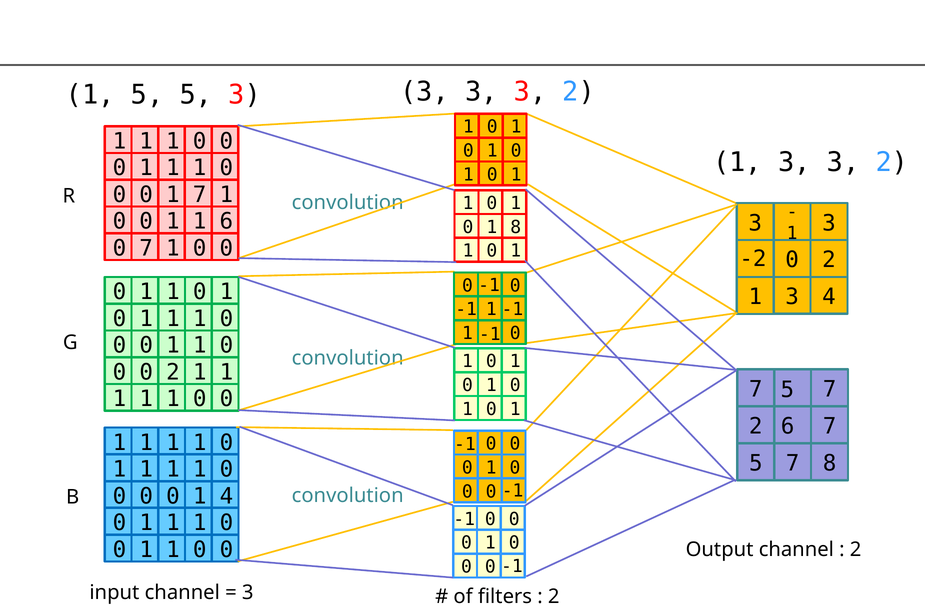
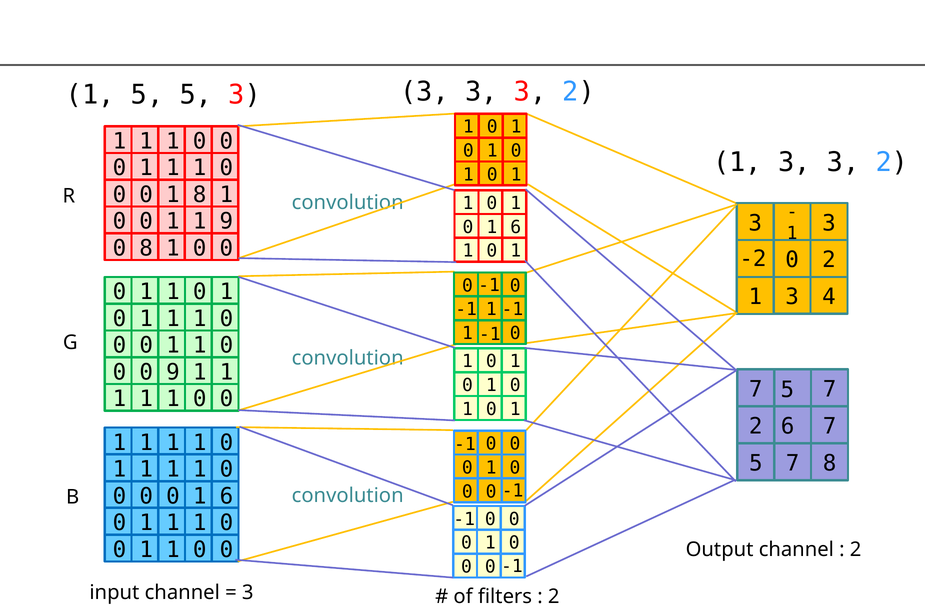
1 7: 7 -> 8 (200, 195)
1 6: 6 -> 9 (226, 221)
8: 8 -> 6 (516, 227)
0 7: 7 -> 8 (146, 248)
0 0 2: 2 -> 9 (173, 372)
0 0 1 4: 4 -> 6 (226, 496)
